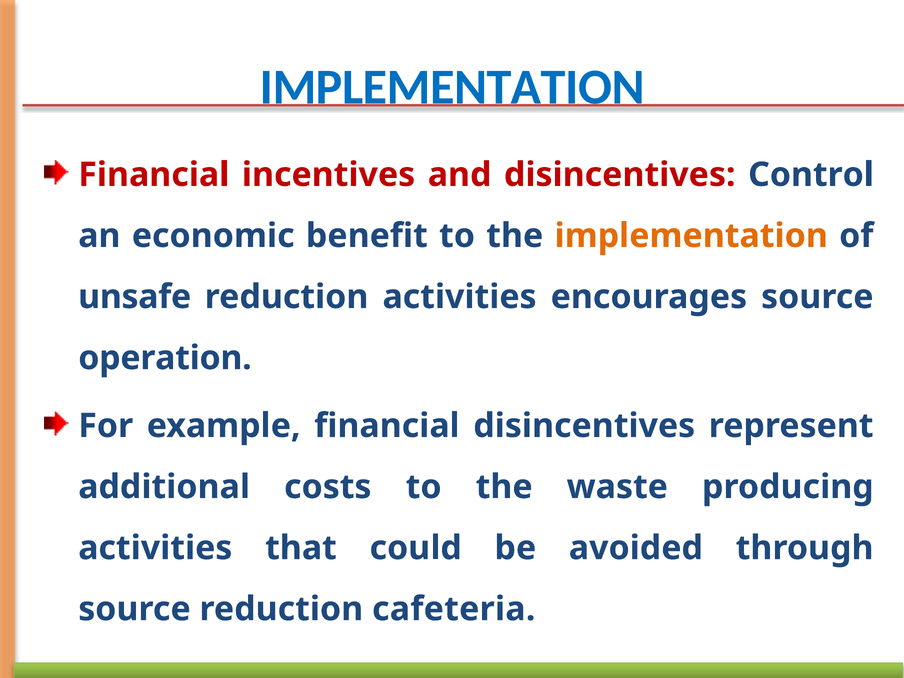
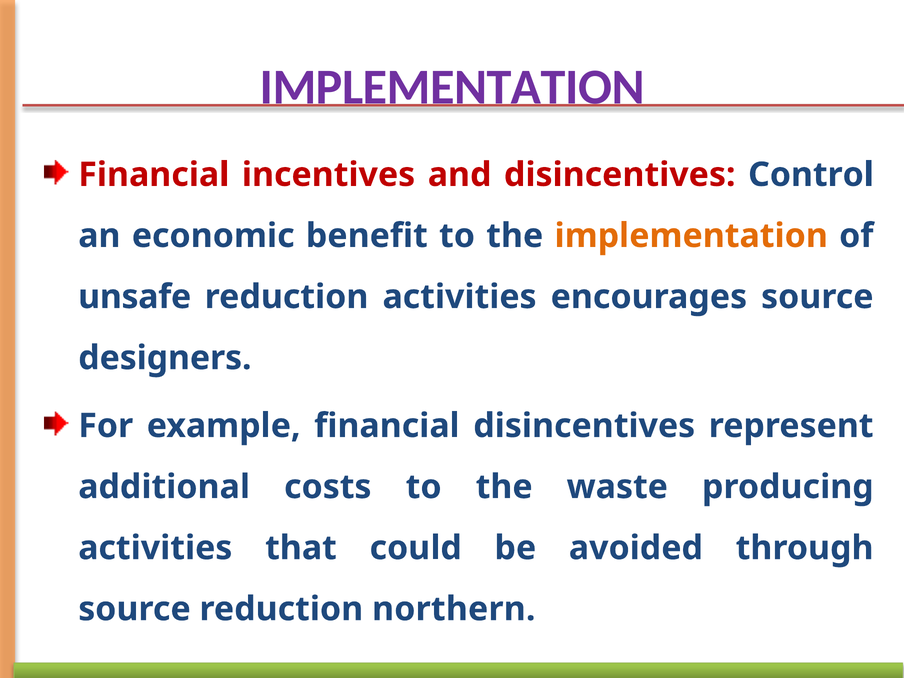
IMPLEMENTATION colour: blue -> purple (452, 87)
operation: operation -> designers (165, 358)
cafeteria: cafeteria -> northern (454, 609)
